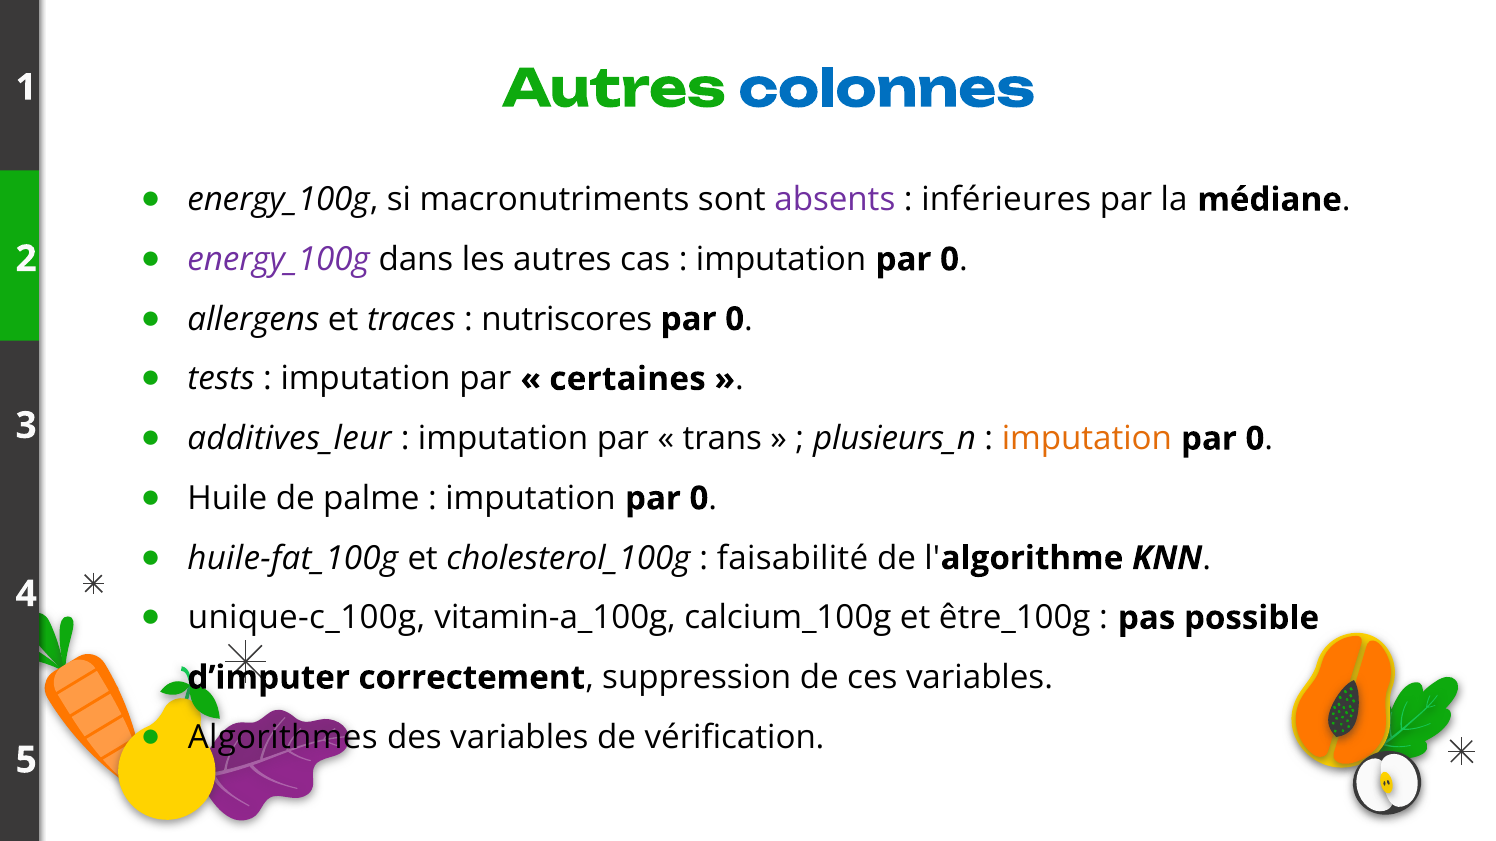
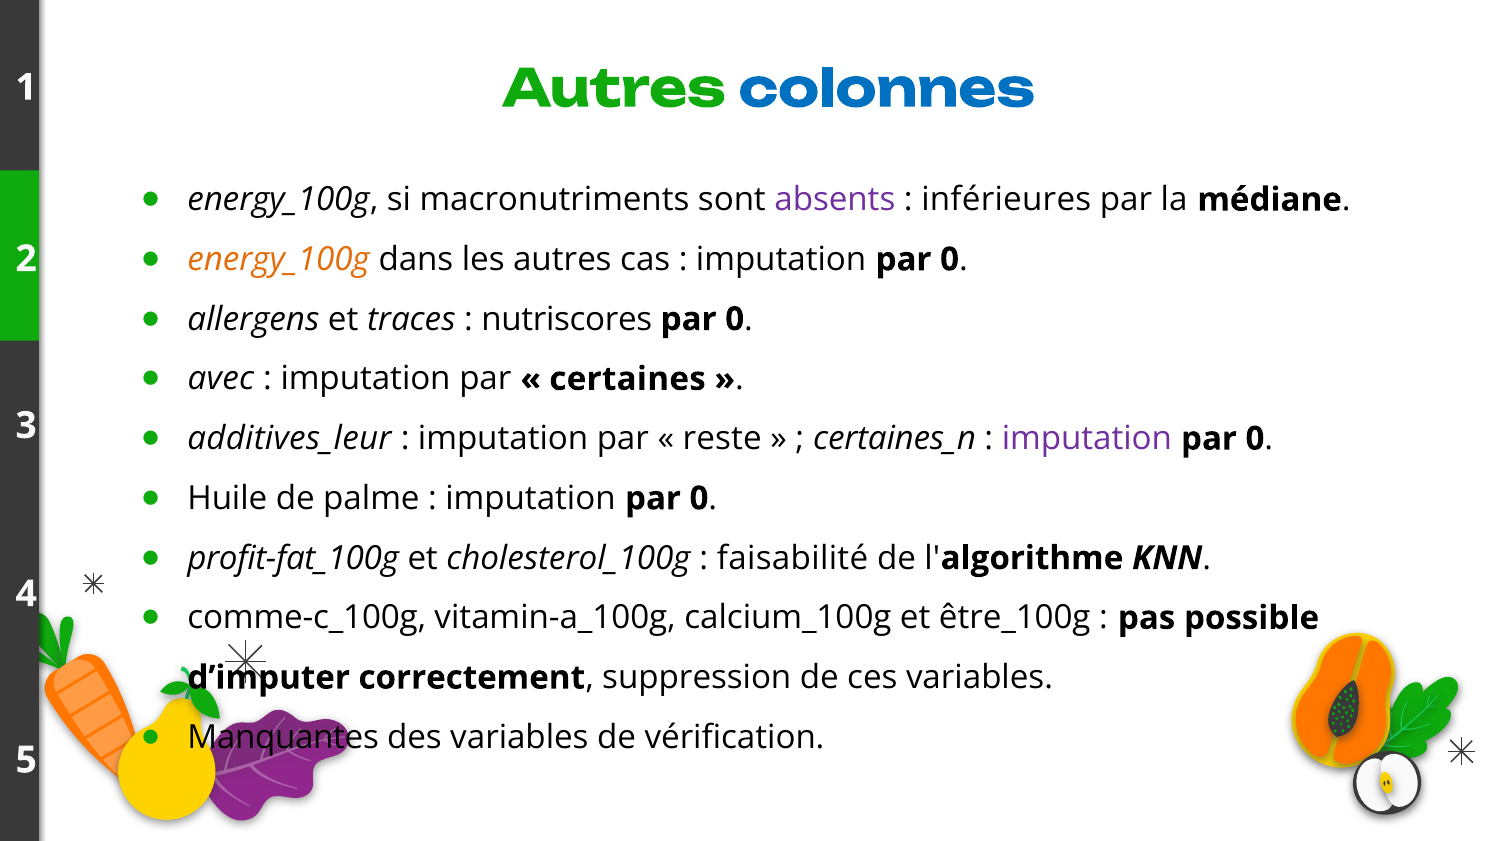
energy_100g colour: purple -> orange (279, 260)
tests: tests -> avec (221, 379)
trans: trans -> reste (722, 439)
plusieurs_n: plusieurs_n -> certaines_n (895, 439)
imputation colour: orange -> purple (1087, 439)
huile-fat_100g: huile-fat_100g -> profit-fat_100g (293, 559)
unique-c_100g: unique-c_100g -> comme-c_100g (307, 618)
Algorithmes: Algorithmes -> Manquantes (283, 738)
